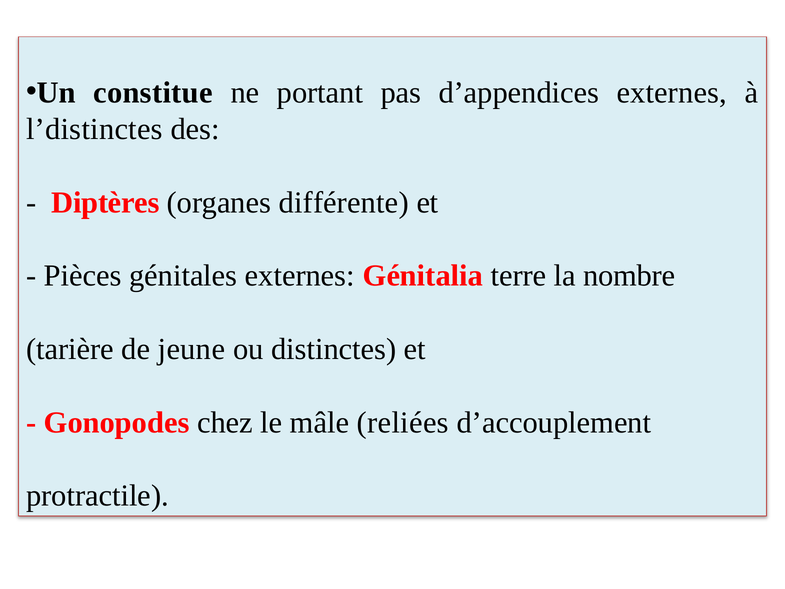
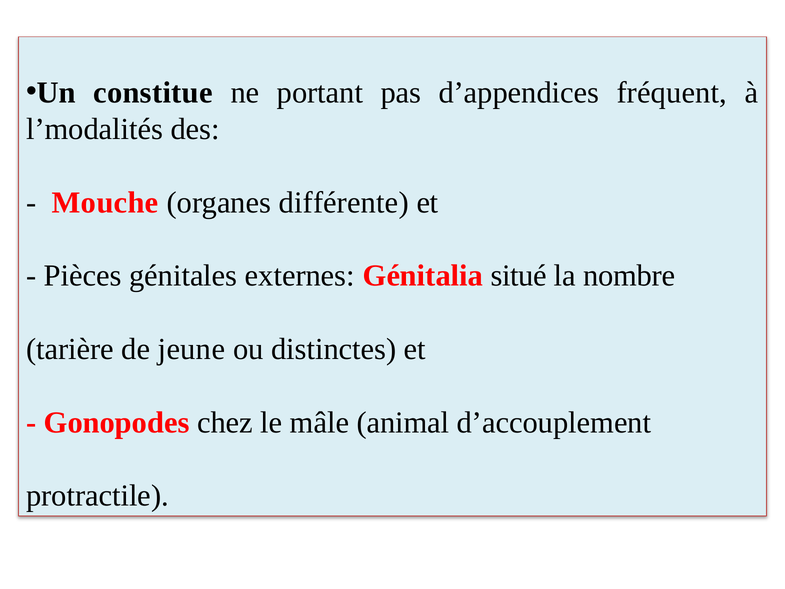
d’appendices externes: externes -> fréquent (672, 92)
l’distinctes: l’distinctes -> l’modalités (95, 129)
Diptères: Diptères -> Mouche (105, 202)
terre: terre -> situé (519, 276)
reliées: reliées -> animal (403, 422)
